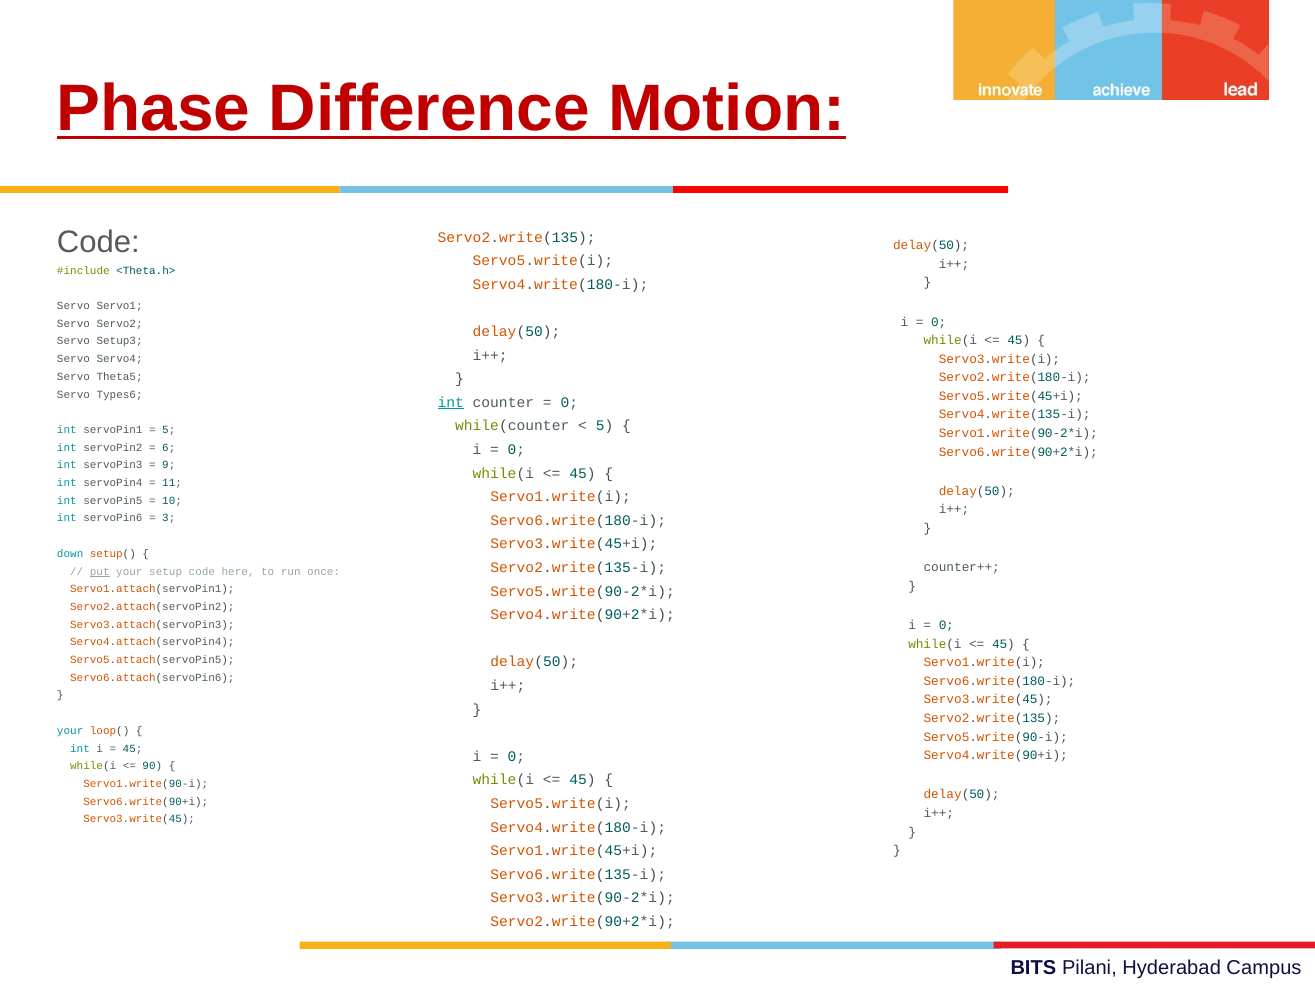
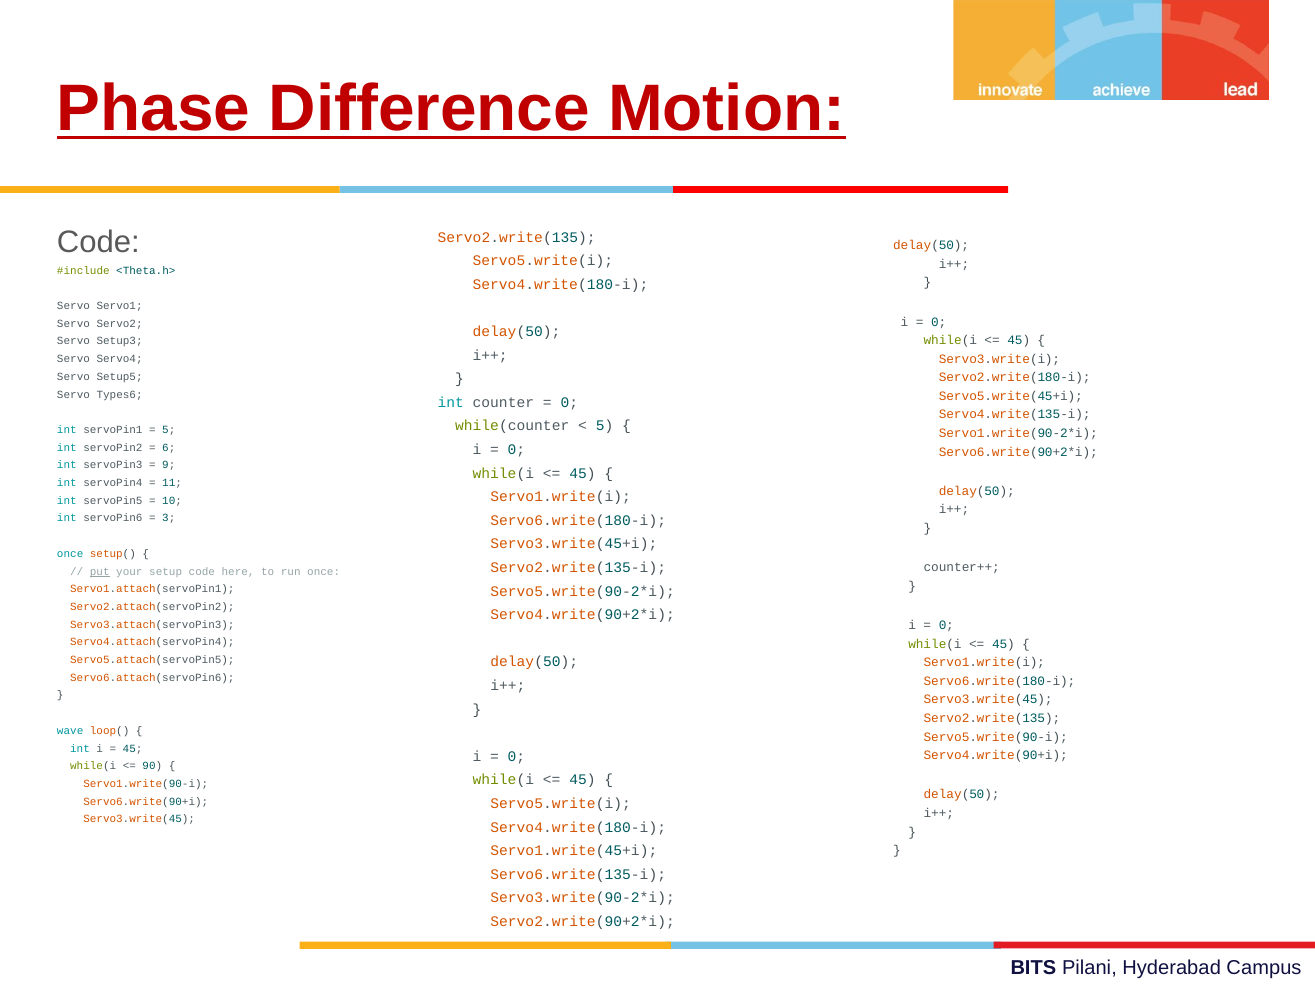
Theta5: Theta5 -> Setup5 (120, 377)
int underline: present -> none (451, 403)
down: down -> once (70, 554)
your: your -> wave (70, 731)
